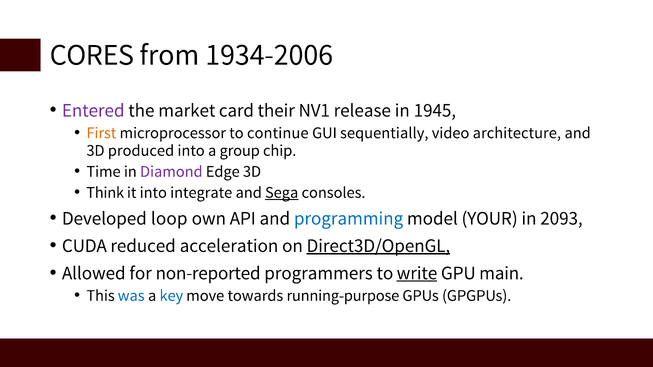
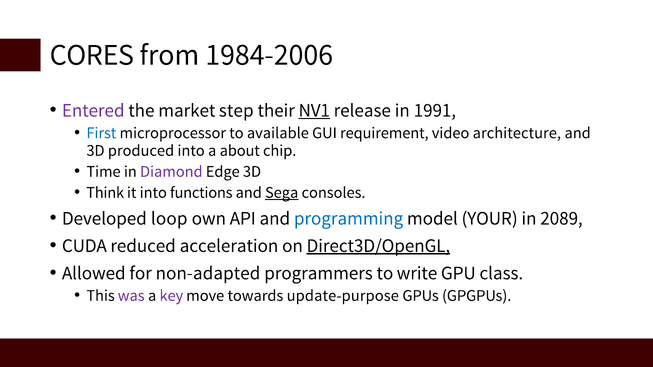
1934-2006: 1934-2006 -> 1984-2006 (269, 55)
card: card -> step (236, 110)
NV1 underline: none -> present (314, 110)
1945: 1945 -> 1991 (435, 110)
First colour: orange -> blue (101, 133)
continue: continue -> available (278, 133)
sequentially: sequentially -> requirement (384, 133)
group: group -> about (240, 151)
integrate: integrate -> functions (201, 193)
2093: 2093 -> 2089 (561, 218)
non-reported: non-reported -> non-adapted (208, 273)
write underline: present -> none (417, 273)
main: main -> class (501, 273)
was colour: blue -> purple (131, 296)
key colour: blue -> purple (171, 296)
running-purpose: running-purpose -> update-purpose (343, 296)
